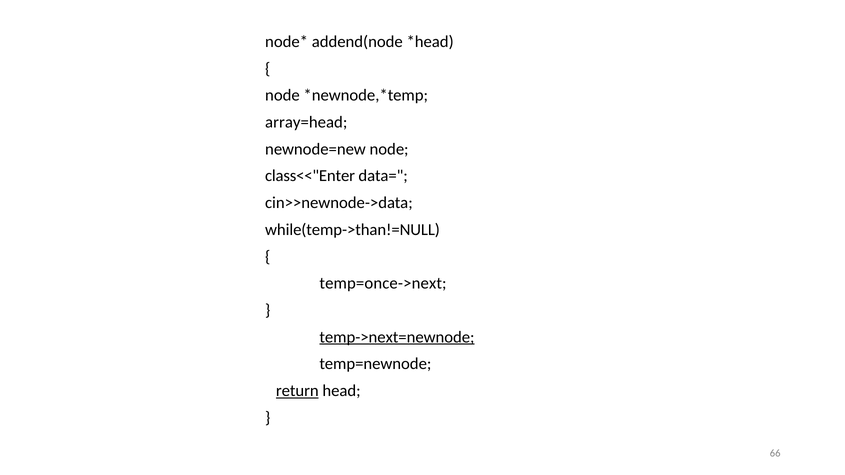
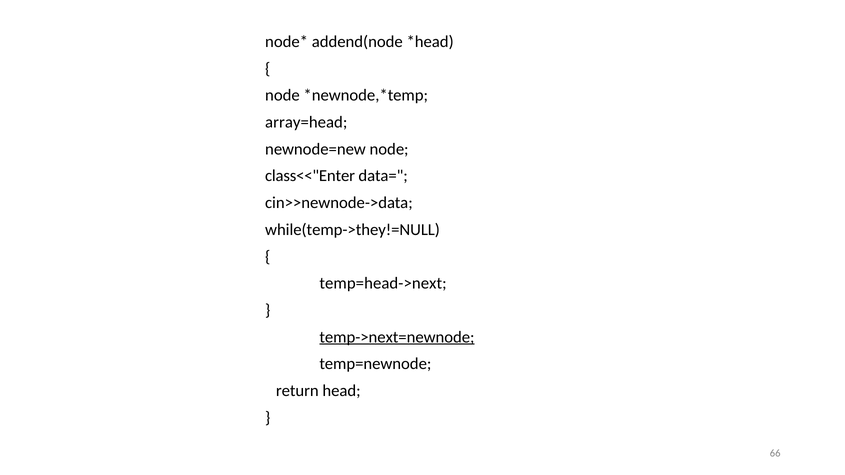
while(temp->than!=NULL: while(temp->than!=NULL -> while(temp->they!=NULL (353, 230)
temp=once->next: temp=once->next -> temp=head->next (383, 284)
return underline: present -> none (297, 391)
